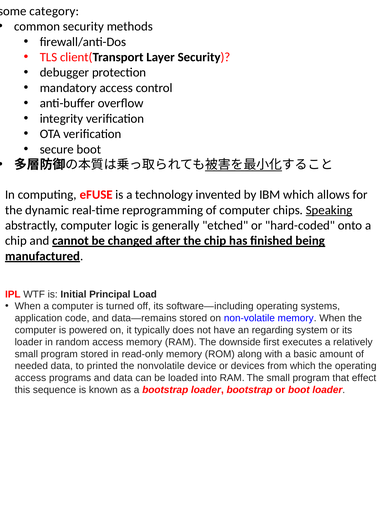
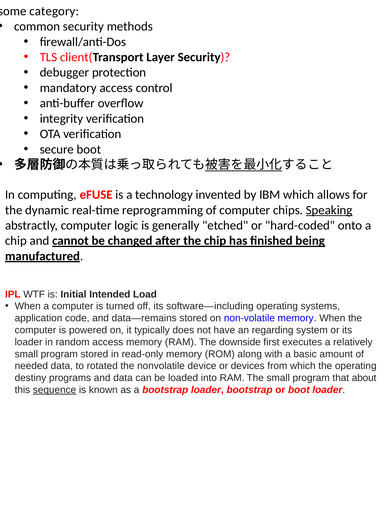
Principal: Principal -> Intended (110, 294)
printed: printed -> rotated (102, 366)
access: access -> destiny (30, 378)
effect: effect -> about (364, 378)
sequence underline: none -> present (55, 390)
